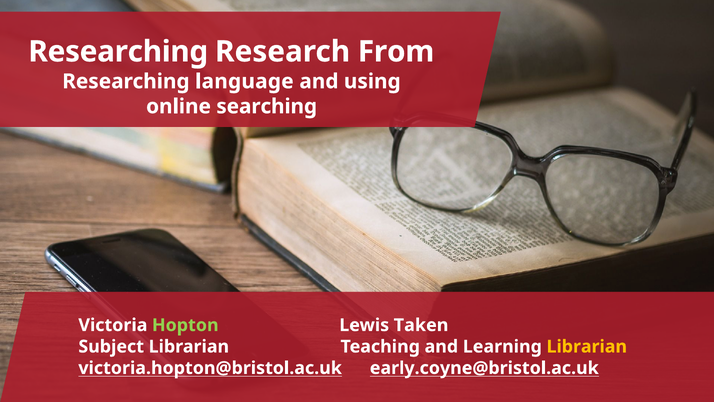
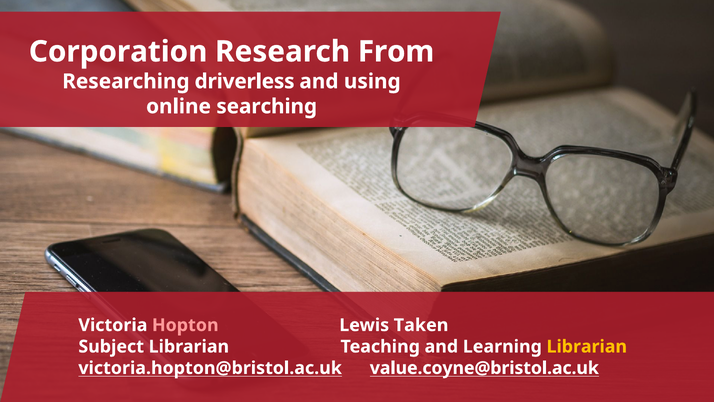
Researching: Researching -> Corporation (118, 52)
language: language -> driverless (245, 81)
Hopton colour: light green -> pink (185, 325)
early.coyne@bristol.ac.uk: early.coyne@bristol.ac.uk -> value.coyne@bristol.ac.uk (484, 368)
